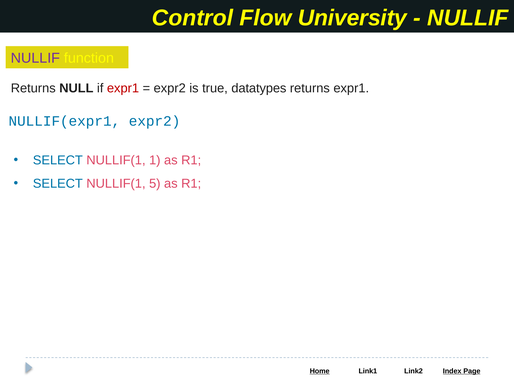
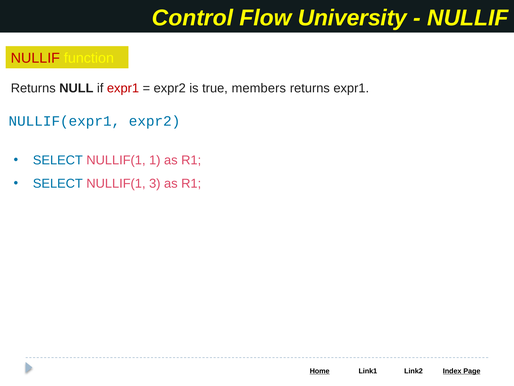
NULLIF colour: purple -> red (35, 58)
datatypes: datatypes -> members (259, 88)
5: 5 -> 3 (155, 183)
